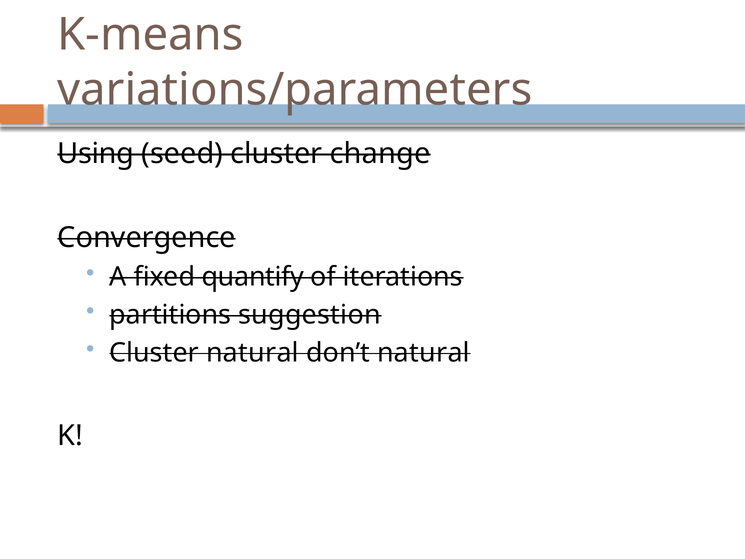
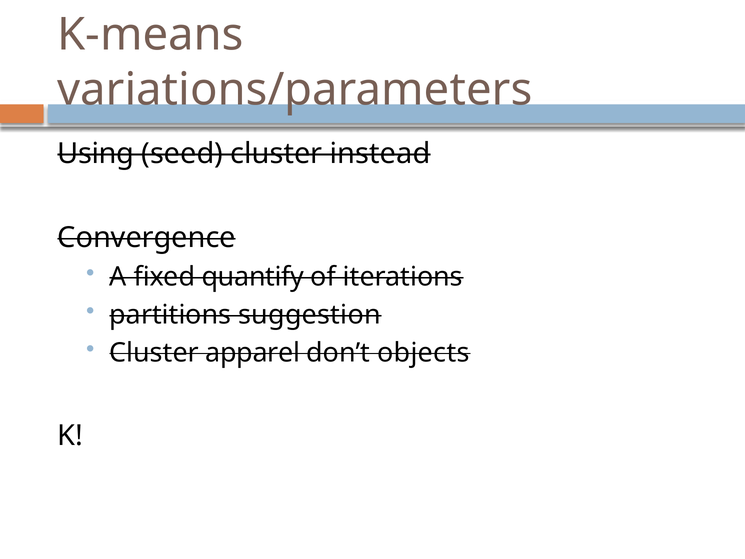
change: change -> instead (380, 153)
Cluster natural: natural -> apparel (253, 353)
don’t natural: natural -> objects (423, 353)
